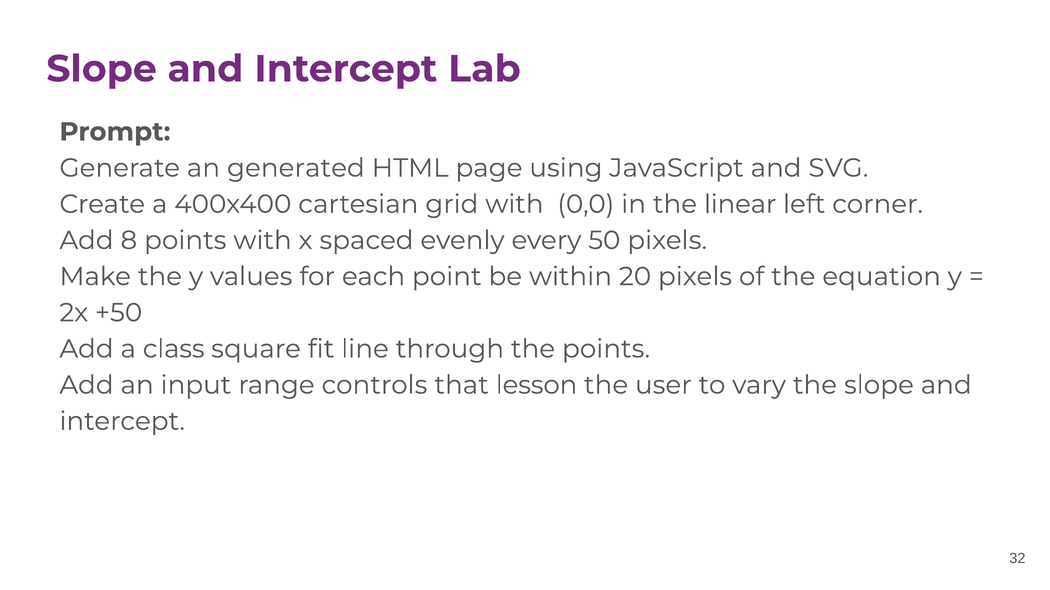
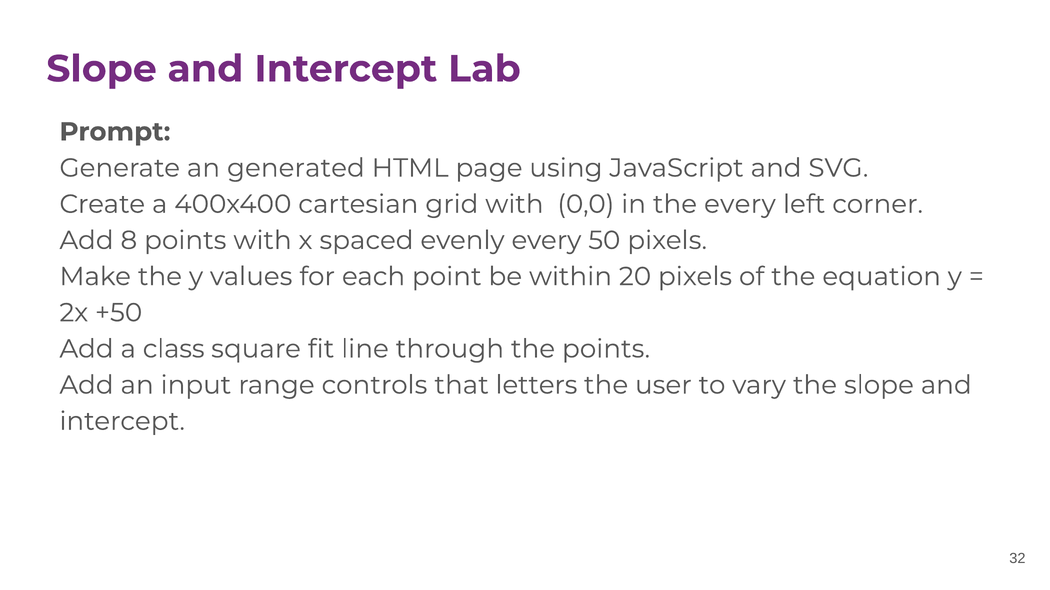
the linear: linear -> every (740, 204)
lesson: lesson -> letters (537, 385)
